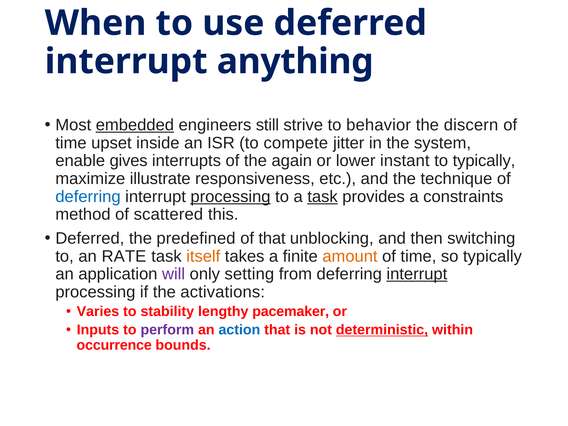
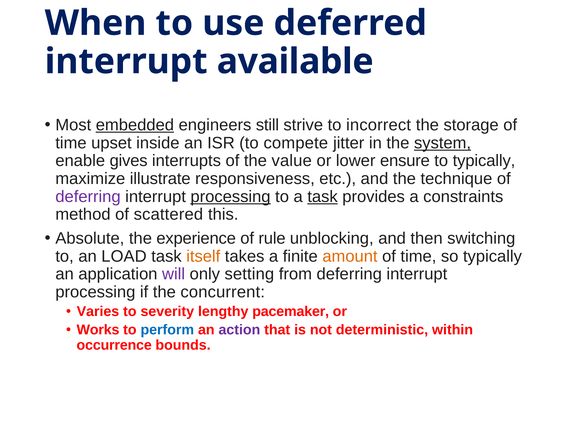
anything: anything -> available (295, 61)
behavior: behavior -> incorrect (379, 125)
discern: discern -> storage (471, 125)
system underline: none -> present (443, 143)
again: again -> value (292, 161)
instant: instant -> ensure (405, 161)
deferring colour: blue -> purple (88, 197)
Deferred: Deferred -> Absolute (90, 238)
predefined: predefined -> experience (196, 238)
of that: that -> rule (272, 238)
RATE: RATE -> LOAD (124, 256)
interrupt underline: present -> none (417, 274)
activations: activations -> concurrent (223, 292)
stability: stability -> severity (167, 312)
Inputs: Inputs -> Works (98, 330)
perform colour: purple -> blue (167, 330)
action colour: blue -> purple (239, 330)
deterministic underline: present -> none (382, 330)
